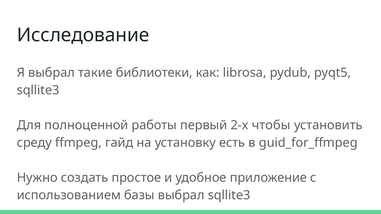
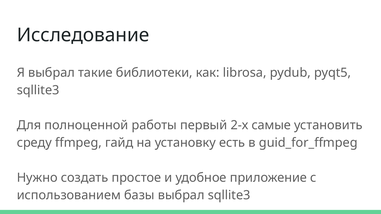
чтобы: чтобы -> самые (271, 125)
